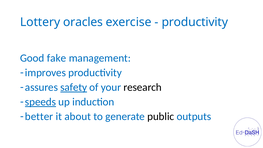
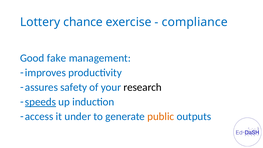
oracles: oracles -> chance (83, 22)
productivity: productivity -> compliance (195, 22)
safety underline: present -> none (74, 87)
better: better -> access (39, 116)
about: about -> under (78, 116)
public colour: black -> orange (161, 116)
